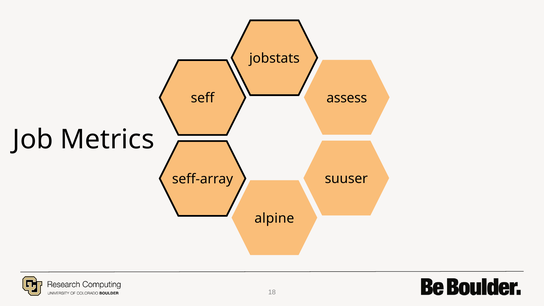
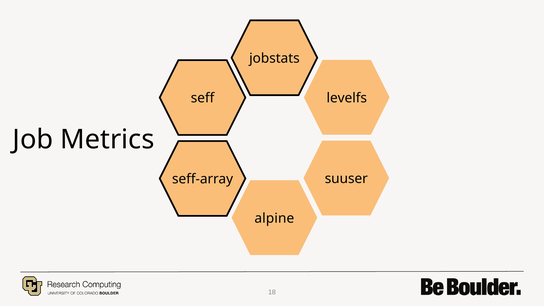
assess: assess -> levelfs (347, 98)
